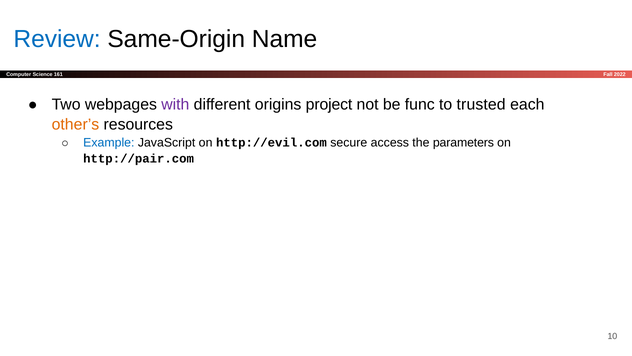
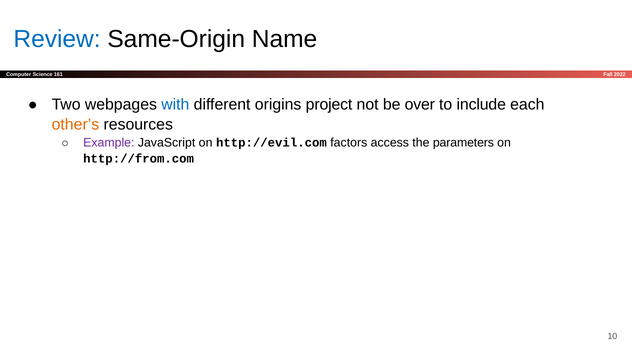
with colour: purple -> blue (175, 104)
func: func -> over (420, 104)
trusted: trusted -> include (481, 104)
Example colour: blue -> purple (109, 142)
secure: secure -> factors (349, 142)
http://pair.com: http://pair.com -> http://from.com (139, 158)
